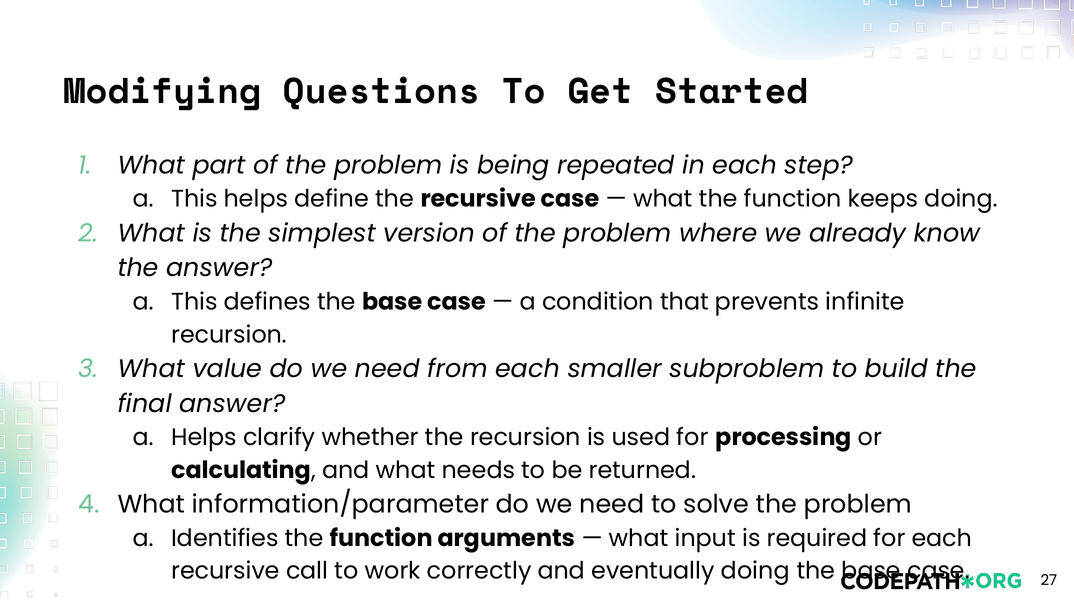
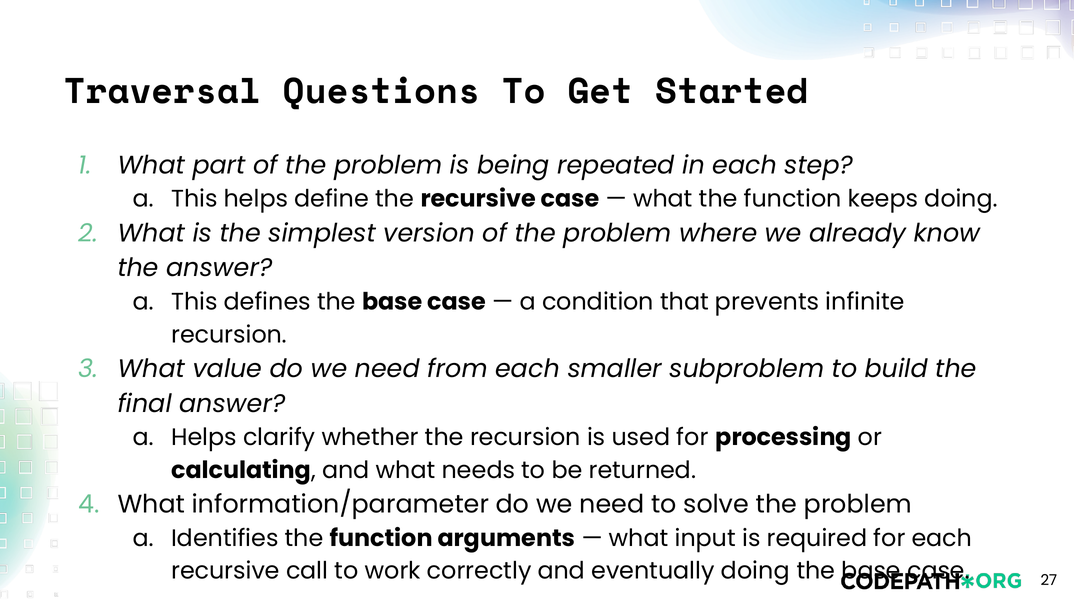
Modifying: Modifying -> Traversal (162, 91)
